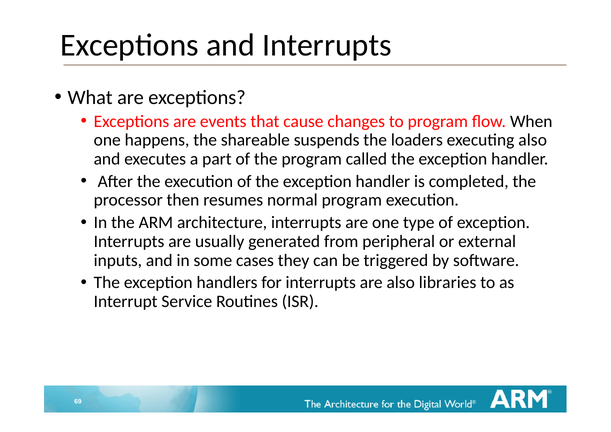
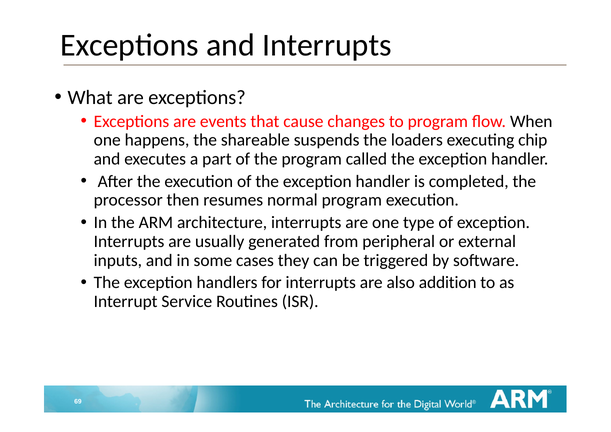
executing also: also -> chip (533, 140)
libraries: libraries -> addition (448, 283)
